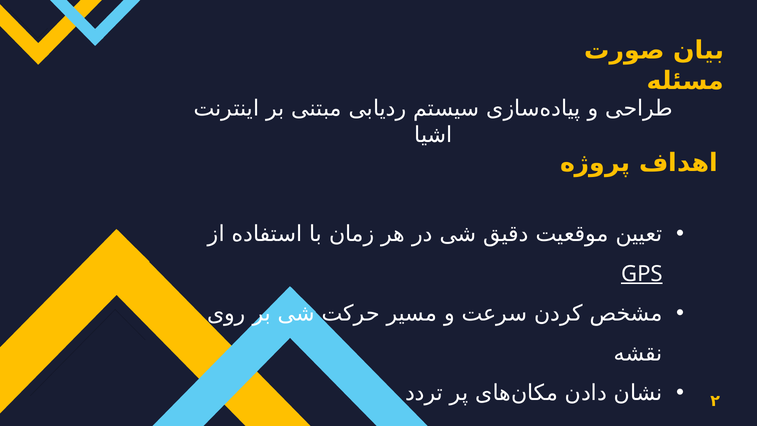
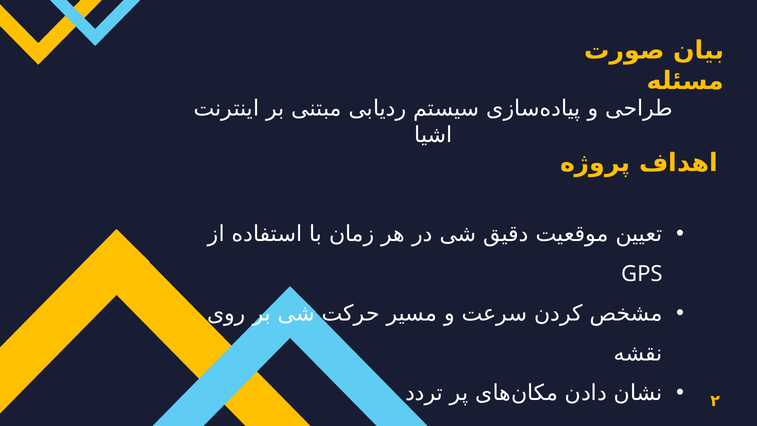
GPS underline: present -> none (642, 274)
